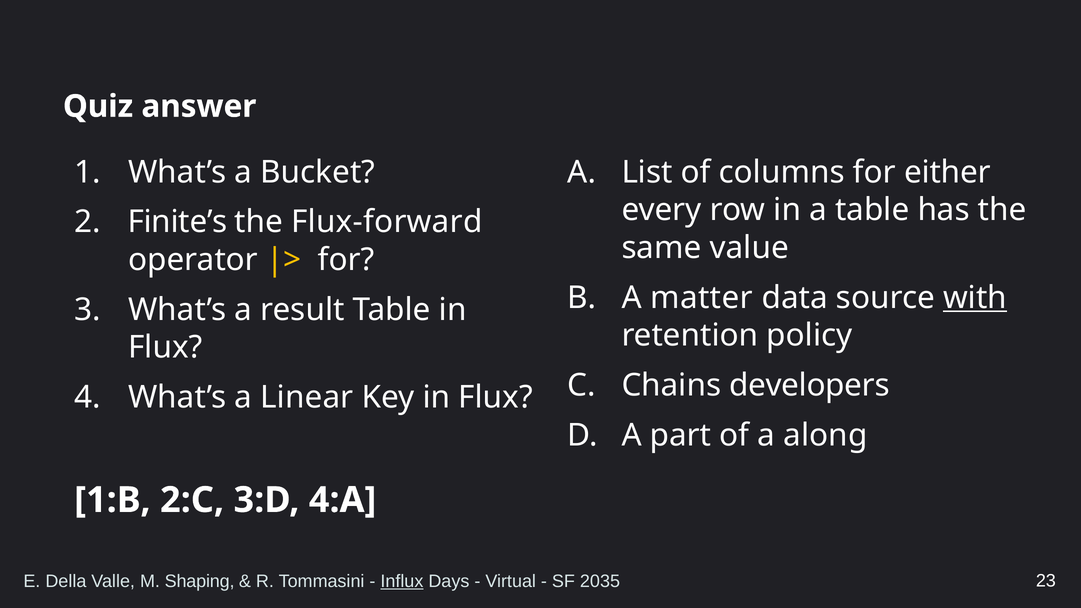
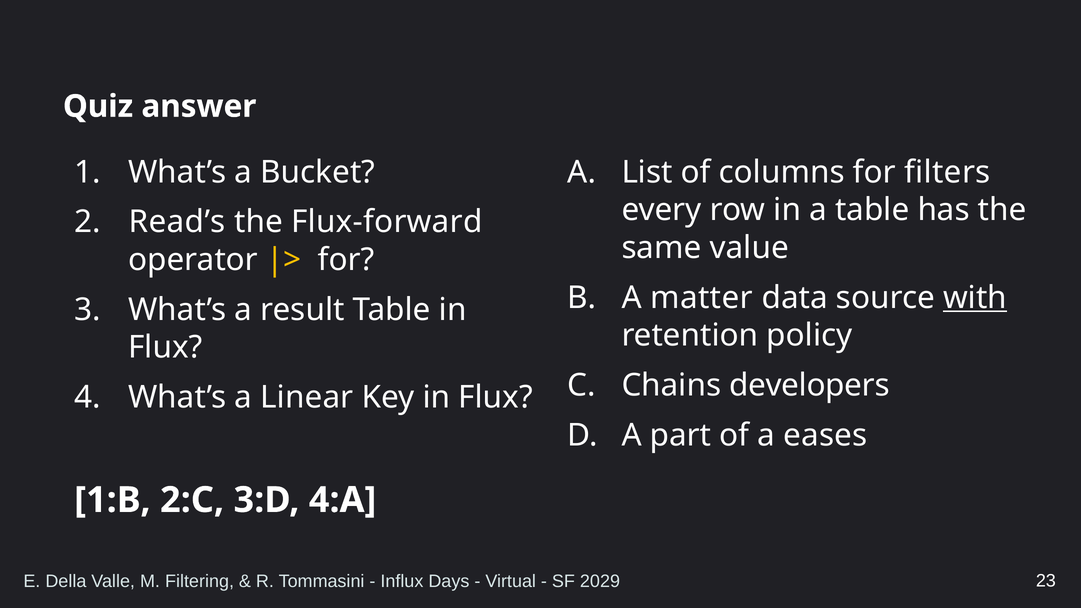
either: either -> filters (947, 172)
Finite’s: Finite’s -> Read’s (177, 222)
along: along -> eases (825, 435)
Shaping: Shaping -> Filtering (200, 581)
Influx underline: present -> none (402, 581)
2035: 2035 -> 2029 (600, 581)
